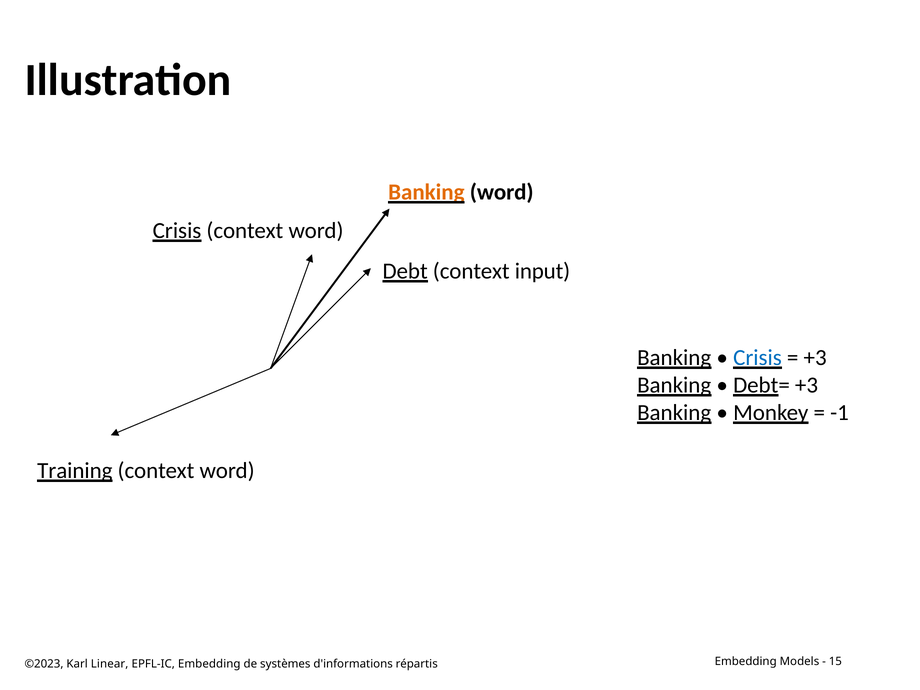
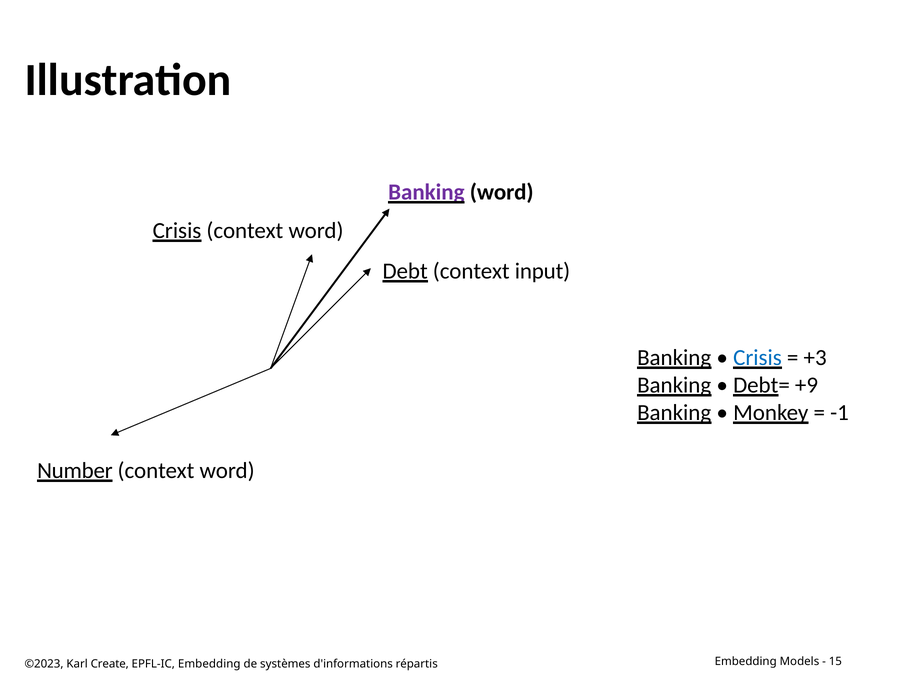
Banking colour: orange -> purple (426, 192)
Debt= +3: +3 -> +9 (806, 385)
Training: Training -> Number (75, 471)
Linear: Linear -> Create (110, 664)
